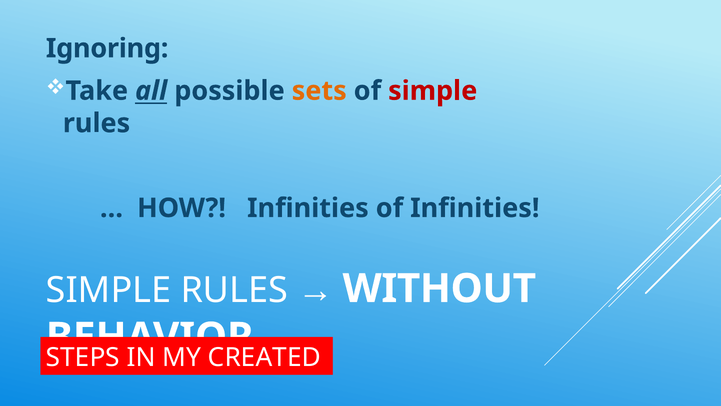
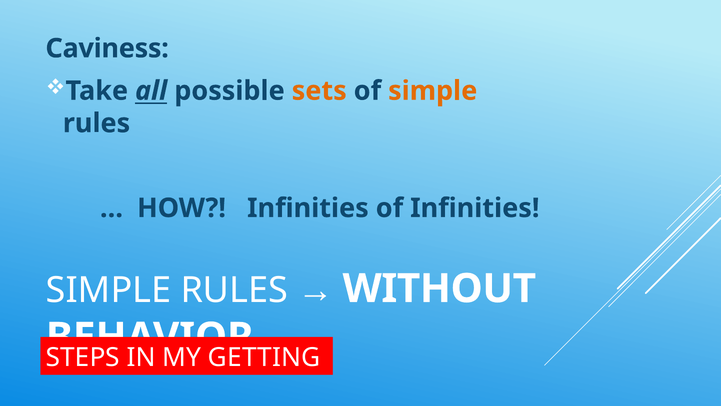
Ignoring: Ignoring -> Caviness (107, 48)
simple colour: red -> orange (433, 91)
CREATED: CREATED -> GETTING (264, 357)
